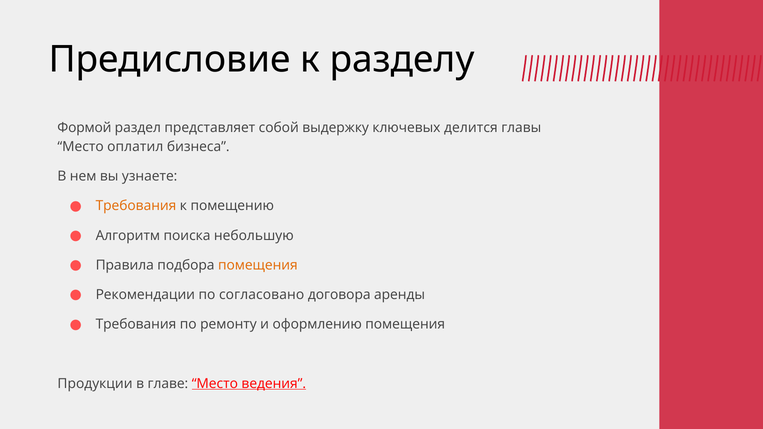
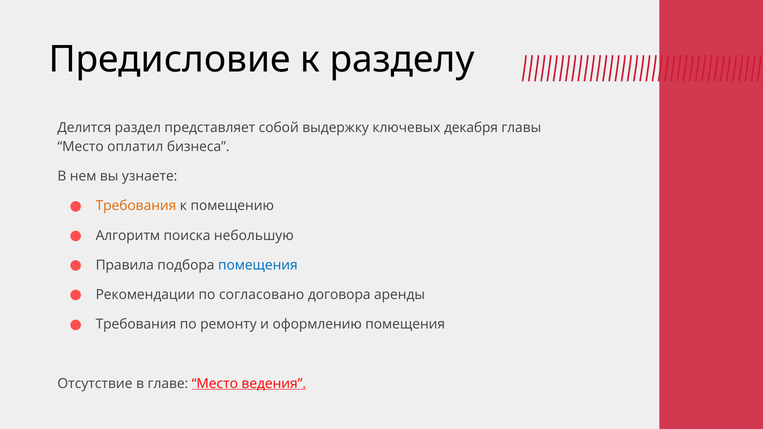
Формой: Формой -> Делится (84, 128)
делится: делится -> декабря (471, 128)
помещения colour: orange -> blue (258, 265)
Продукции: Продукции -> Отсутствие (95, 384)
